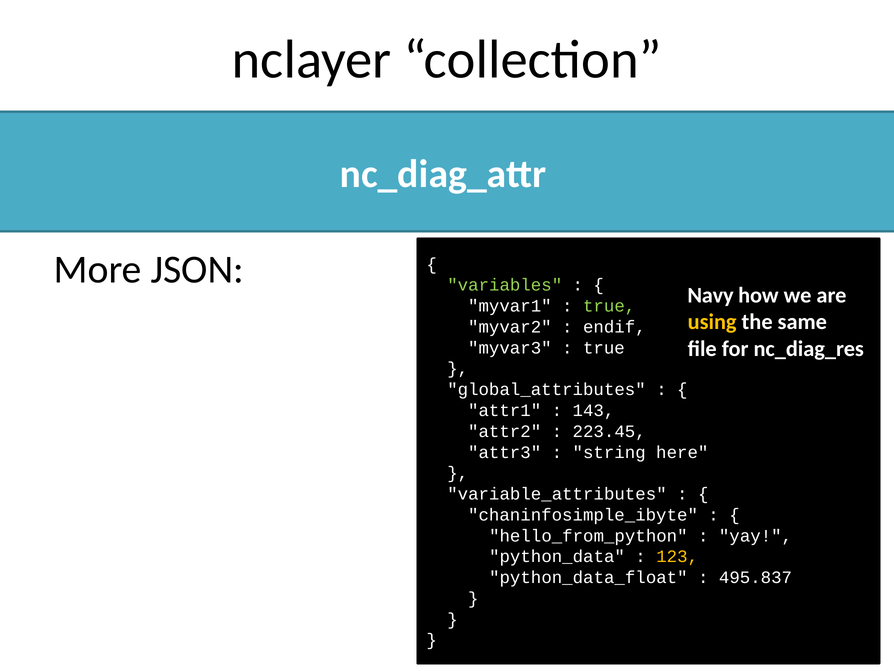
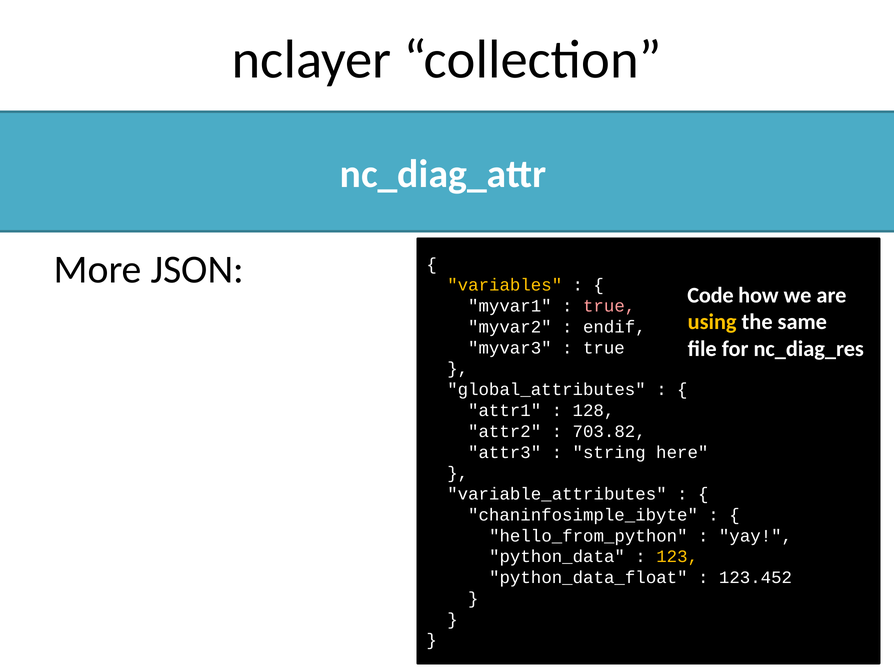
variables colour: light green -> yellow (505, 285)
Navy: Navy -> Code (710, 295)
true colour: light green -> pink (609, 306)
143: 143 -> 128 (593, 410)
223.45: 223.45 -> 703.82 (609, 431)
495.837: 495.837 -> 123.452 (755, 577)
